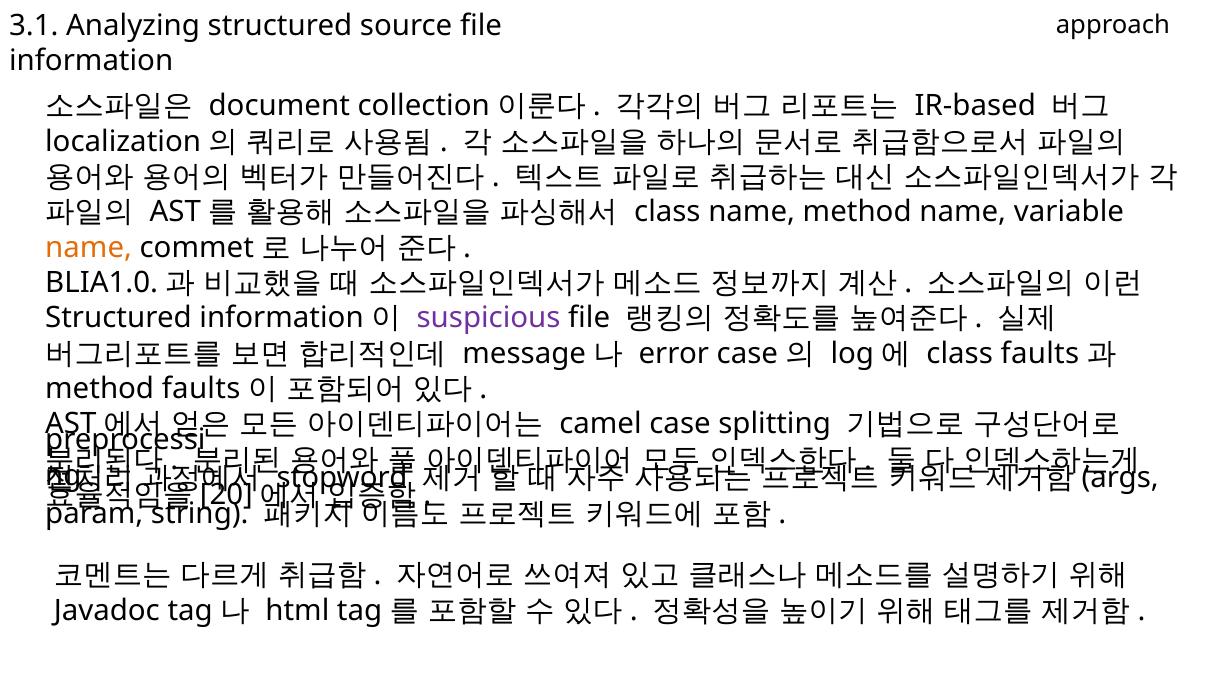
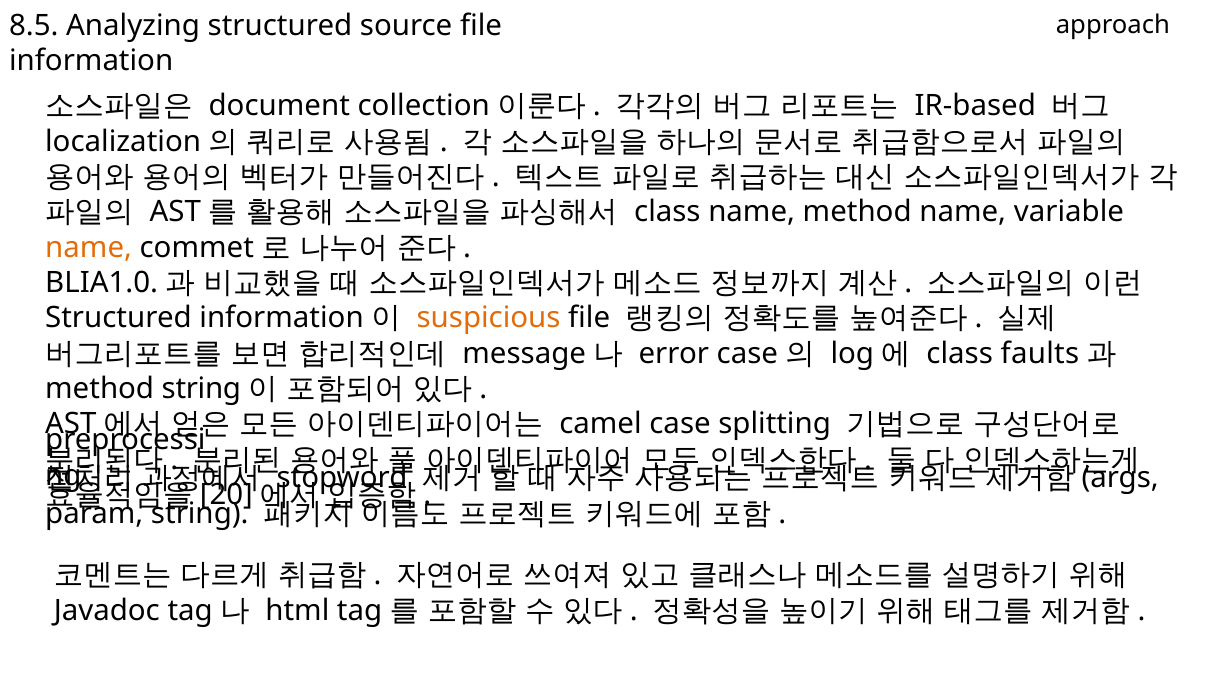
3.1: 3.1 -> 8.5 (34, 25)
suspicious colour: purple -> orange (489, 318)
method faults: faults -> string (201, 389)
